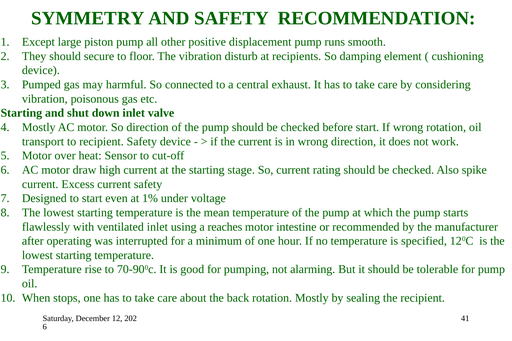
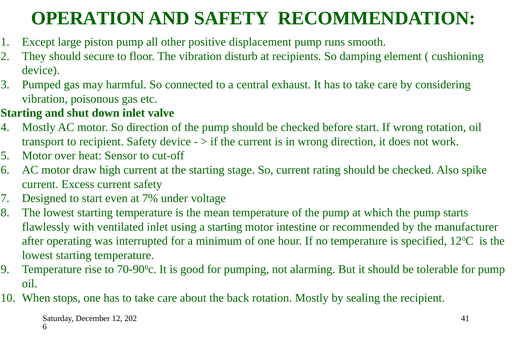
SYMMETRY: SYMMETRY -> OPERATION (88, 18)
1%: 1% -> 7% (150, 199)
a reaches: reaches -> starting (225, 227)
